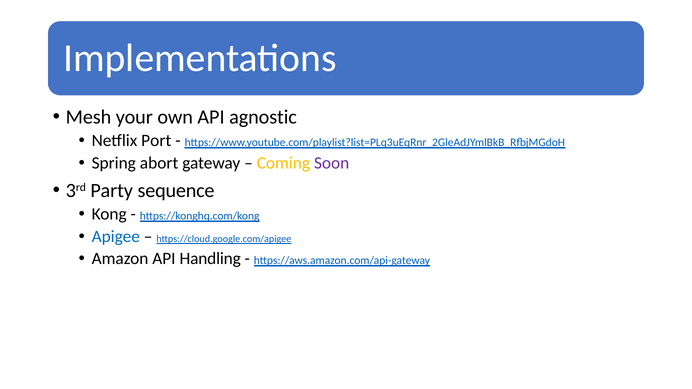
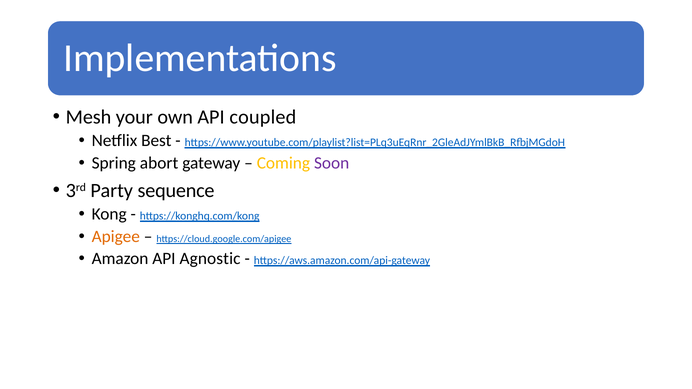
agnostic: agnostic -> coupled (263, 117)
Port: Port -> Best (156, 141)
Apigee colour: blue -> orange (116, 237)
Handling: Handling -> Agnostic (210, 259)
